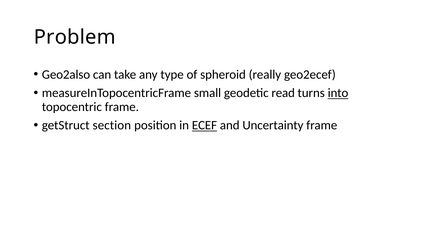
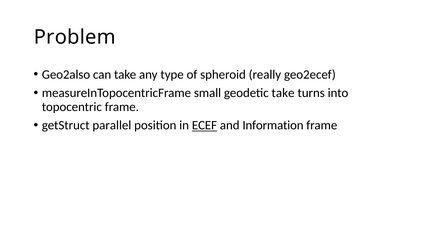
geodetic read: read -> take (283, 93)
into underline: present -> none (338, 93)
section: section -> parallel (112, 125)
Uncertainty: Uncertainty -> Information (273, 125)
